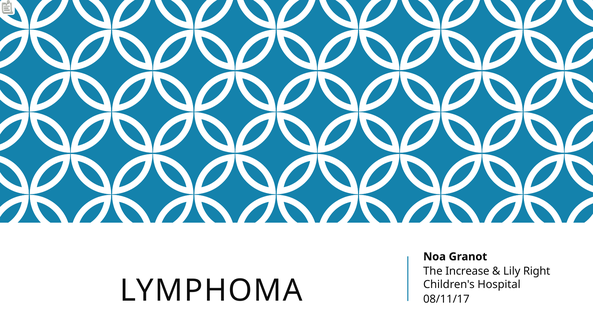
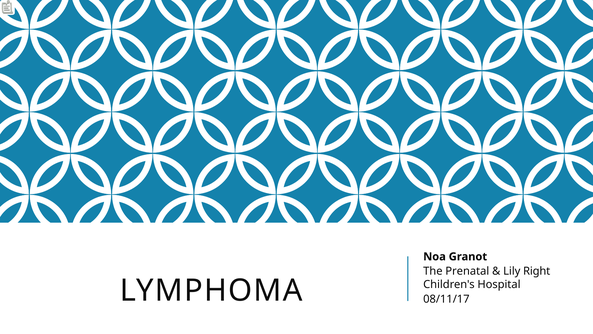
Increase: Increase -> Prenatal (467, 271)
